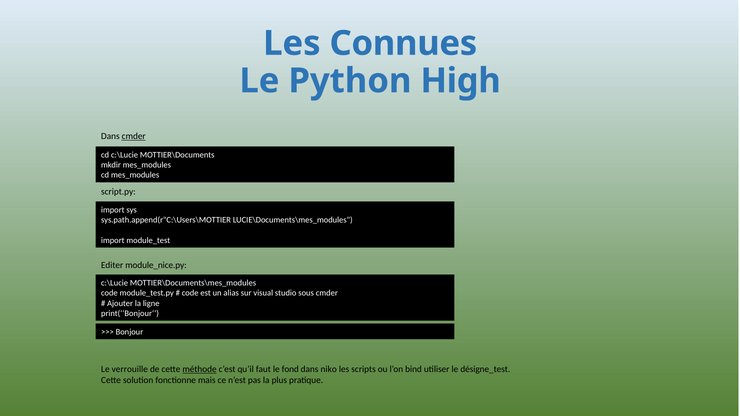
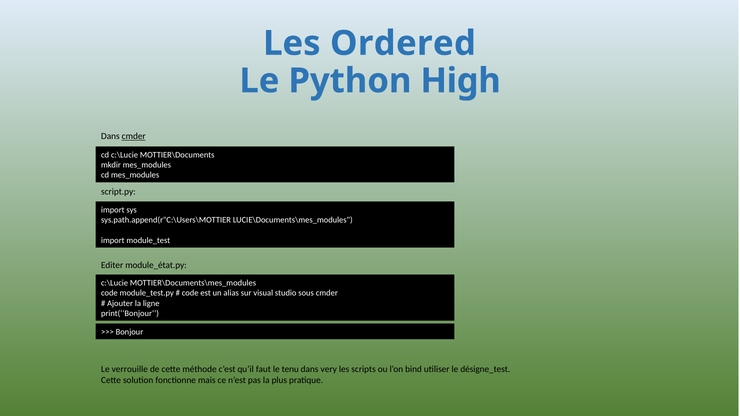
Connues: Connues -> Ordered (403, 43)
module_nice.py: module_nice.py -> module_état.py (156, 265)
méthode underline: present -> none (200, 369)
fond: fond -> tenu (290, 369)
niko: niko -> very (329, 369)
